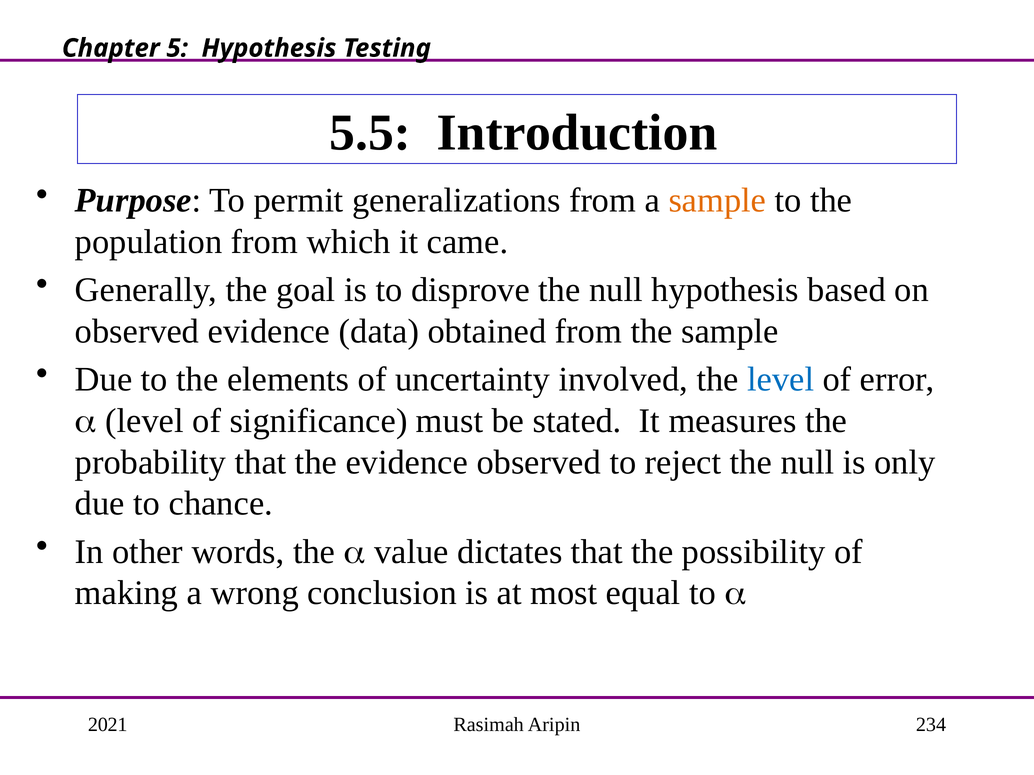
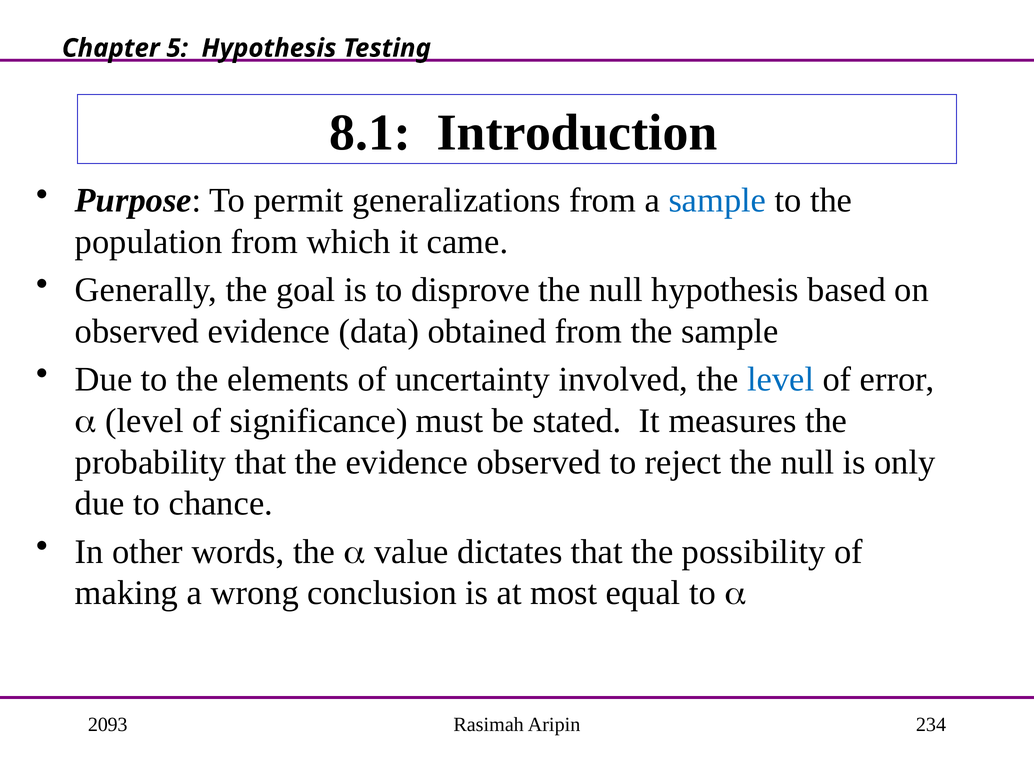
5.5: 5.5 -> 8.1 (370, 133)
sample colour: orange -> blue (717, 201)
2021: 2021 -> 2093 (108, 725)
